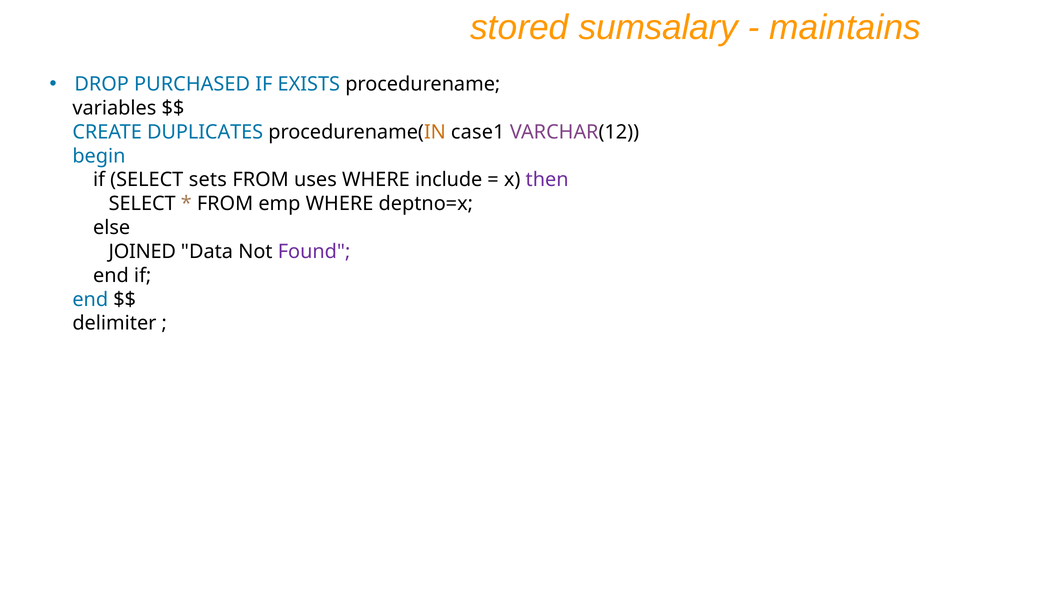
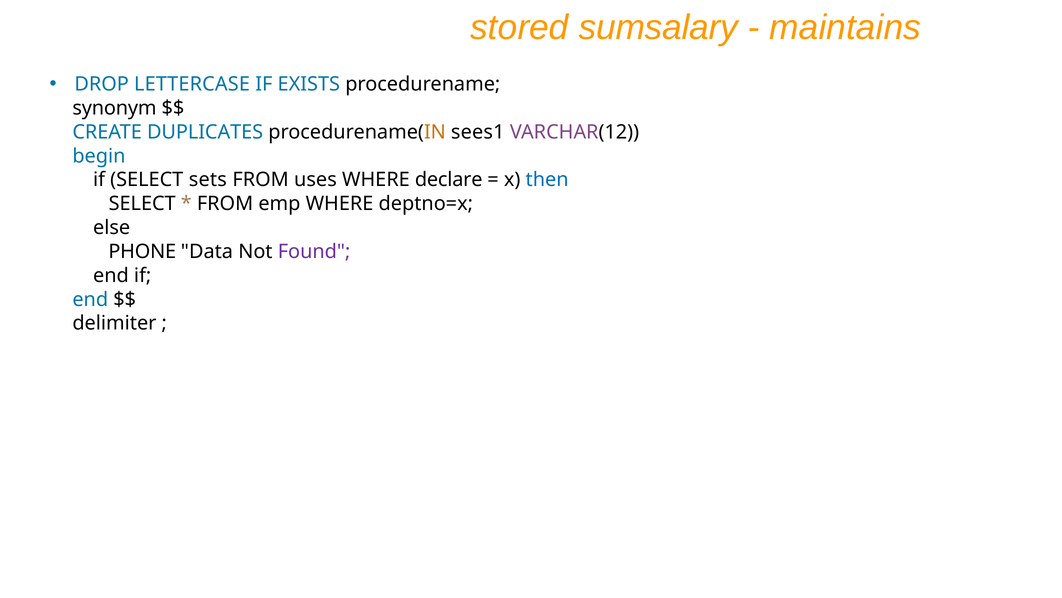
PURCHASED: PURCHASED -> LETTERCASE (192, 84)
variables: variables -> synonym (114, 108)
case1: case1 -> sees1 (478, 132)
include: include -> declare (449, 180)
then colour: purple -> blue (547, 180)
JOINED: JOINED -> PHONE (142, 251)
